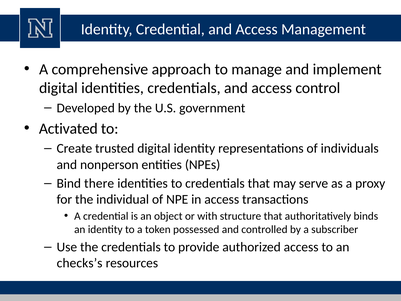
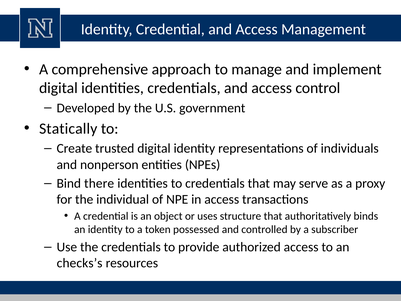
Activated: Activated -> Statically (68, 129)
with: with -> uses (207, 216)
